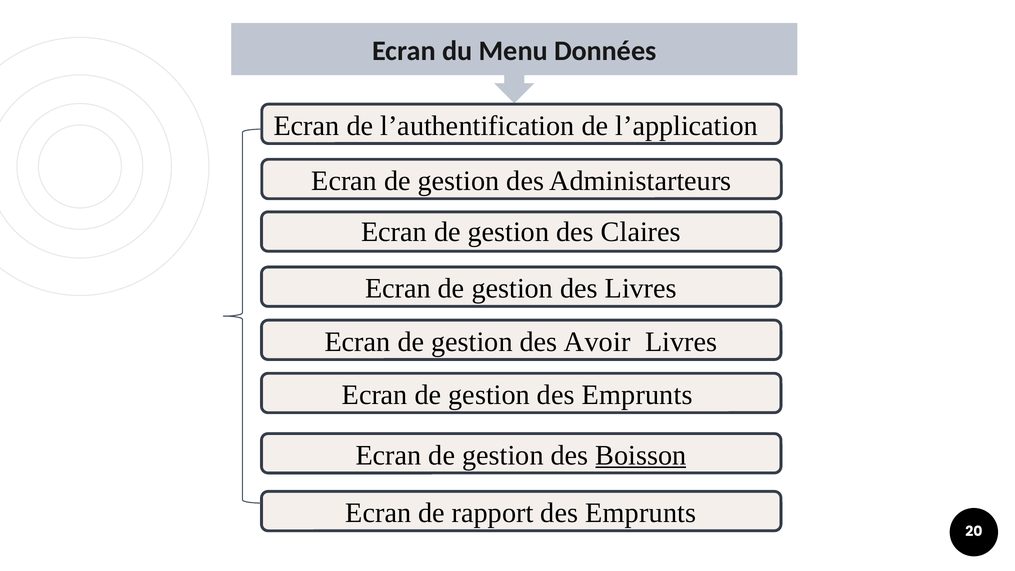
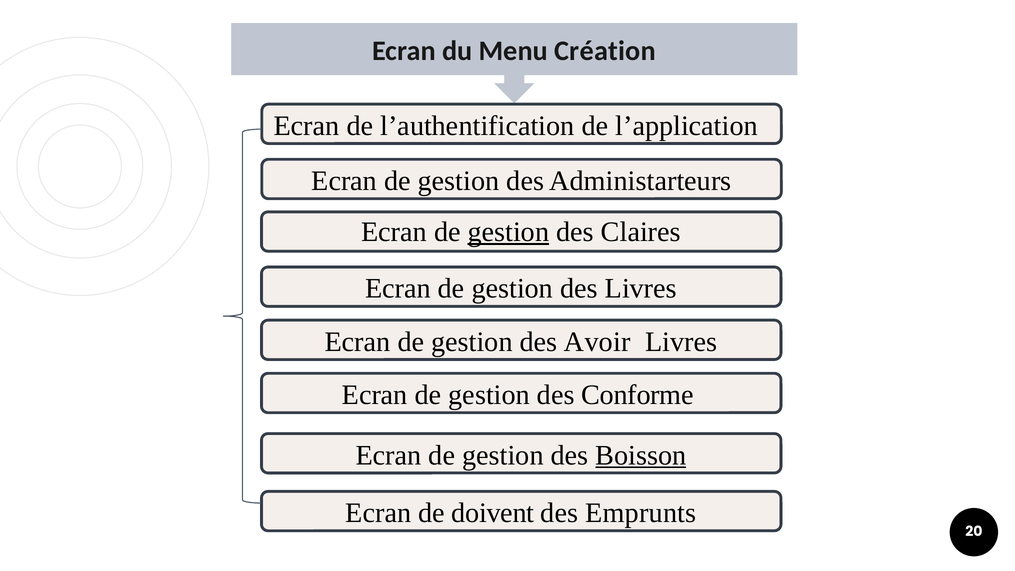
Données: Données -> Création (605, 51)
gestion underline: none -> present (508, 232)
gestion des Emprunts: Emprunts -> Conforme (637, 395)
rapport: rapport -> doivent (493, 513)
